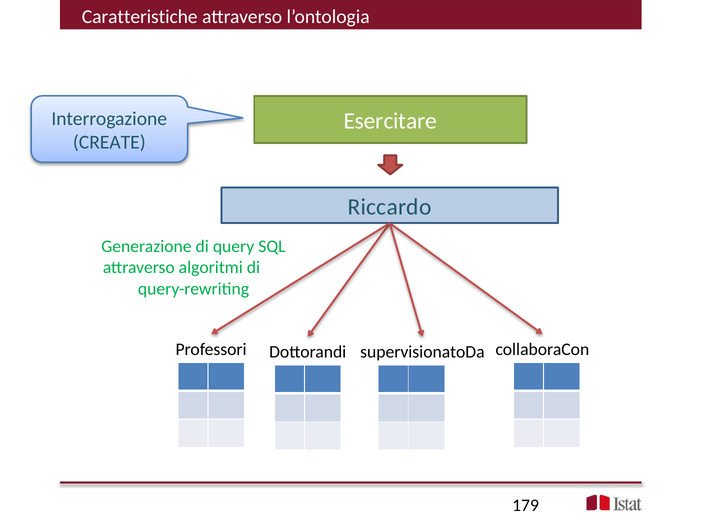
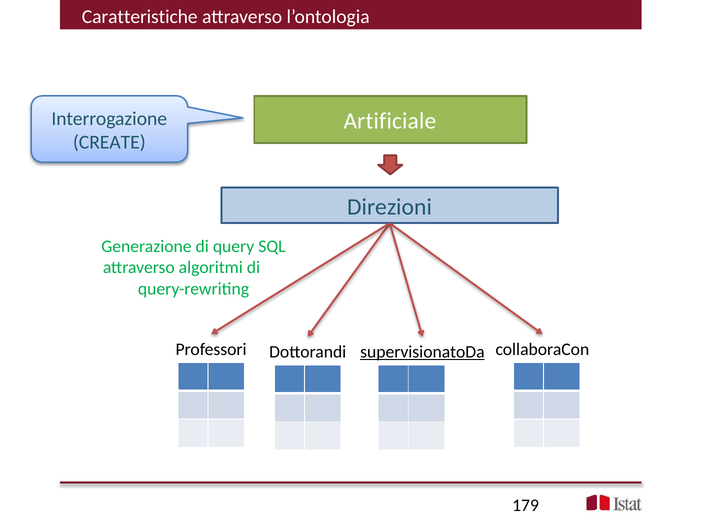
Esercitare: Esercitare -> Artificiale (390, 121)
Riccardo: Riccardo -> Direzioni (390, 207)
supervisionatoDa underline: none -> present (422, 352)
